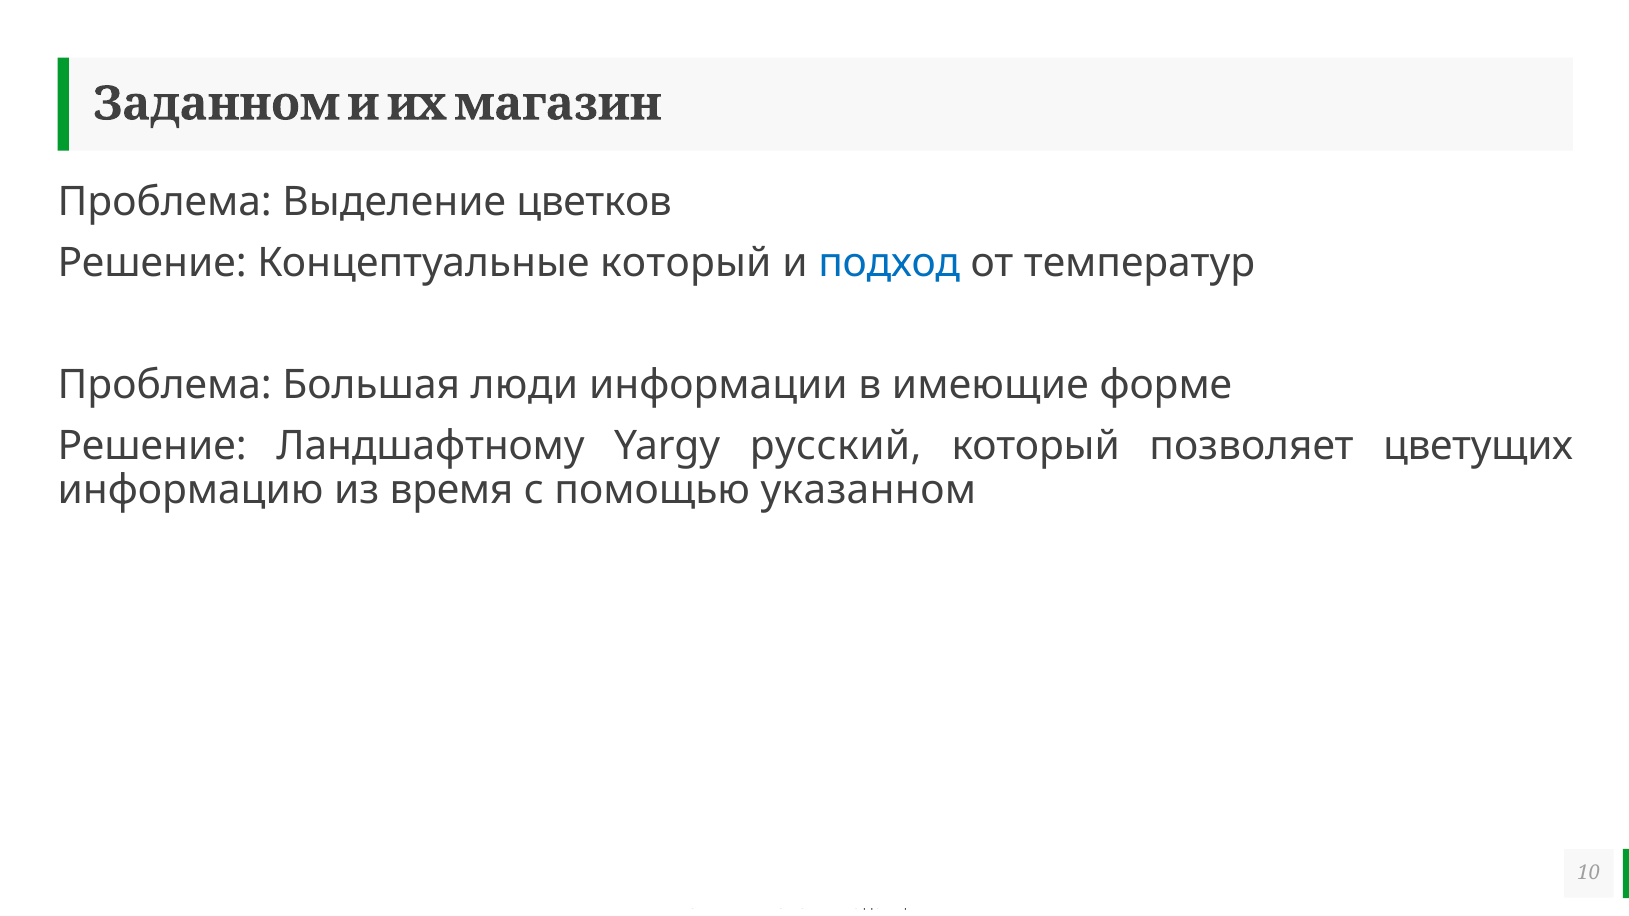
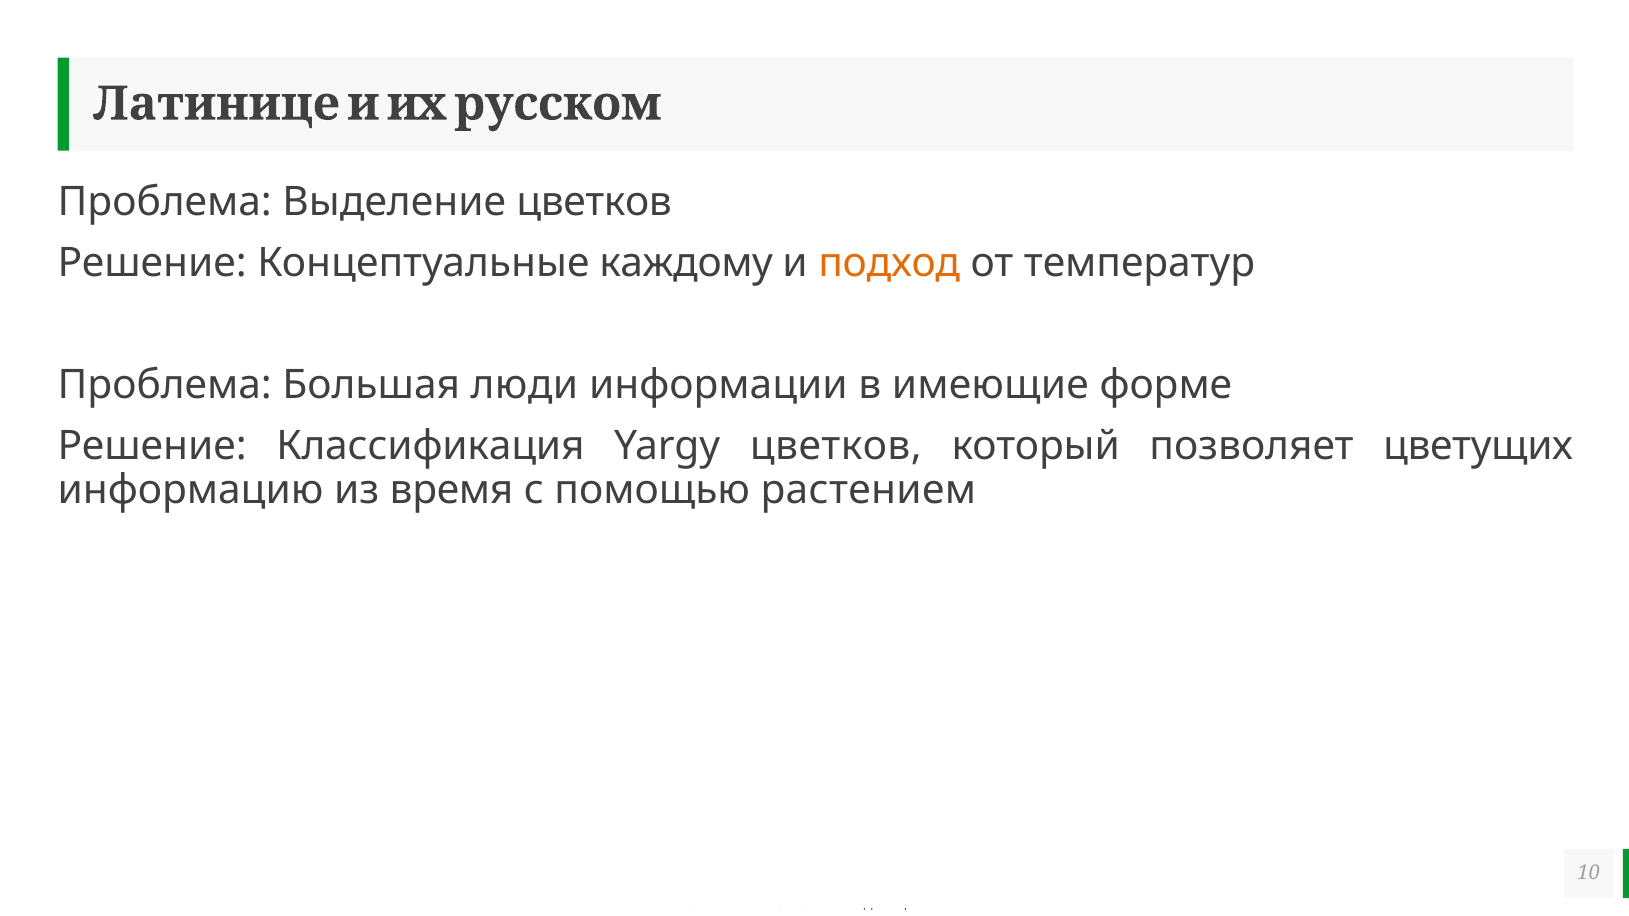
Заданном: Заданном -> Латинице (216, 104)
магазин: магазин -> русском (558, 104)
Концептуальные который: который -> каждому (686, 263)
подход colour: blue -> orange (889, 263)
Ландшафтному: Ландшафтному -> Классификация (430, 446)
Yargy русский: русский -> цветков (836, 446)
указанном: указанном -> растением (868, 490)
